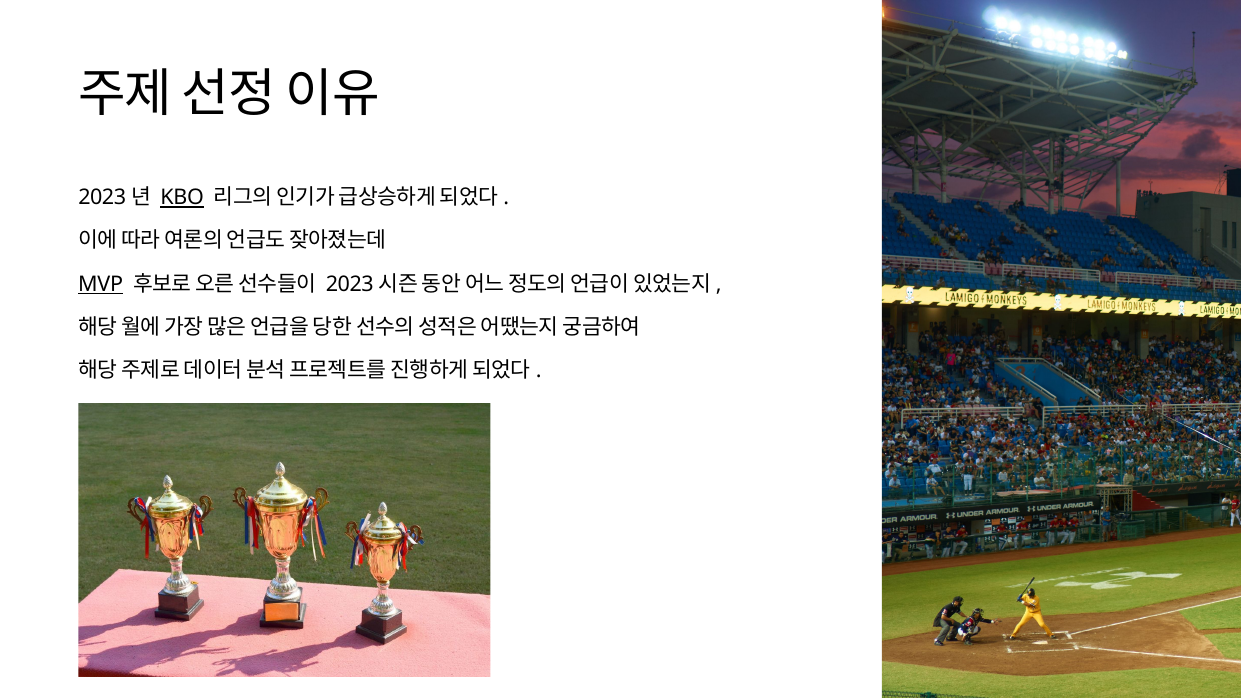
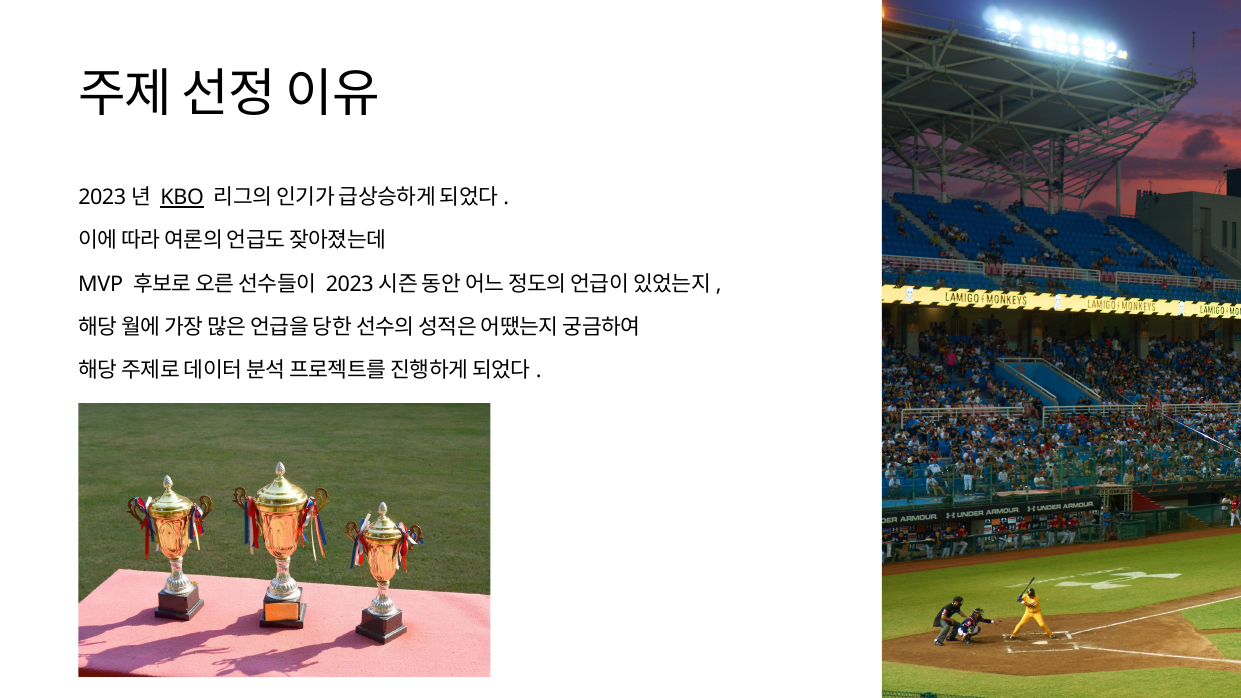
MVP underline: present -> none (101, 284)
